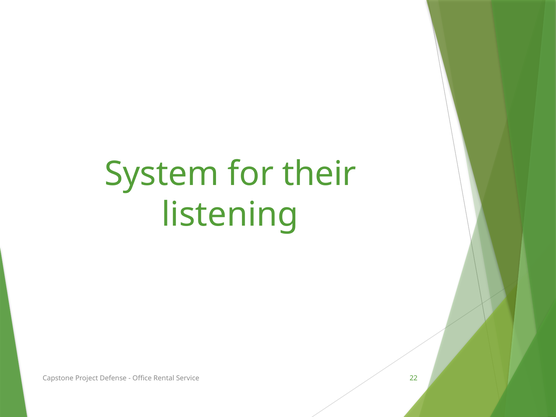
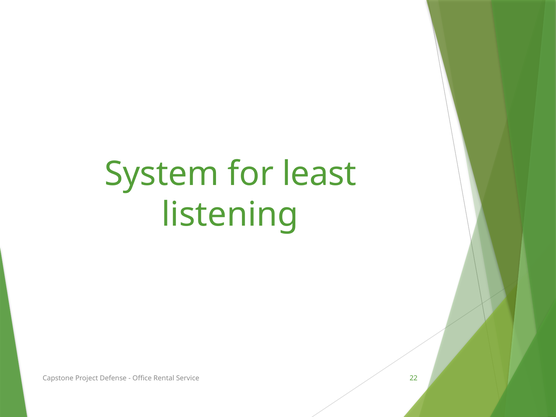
their: their -> least (319, 174)
